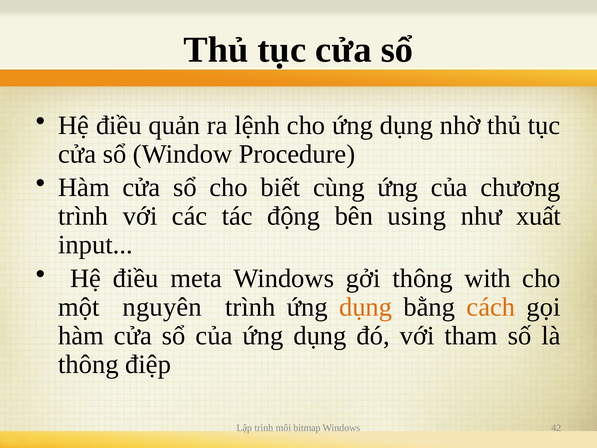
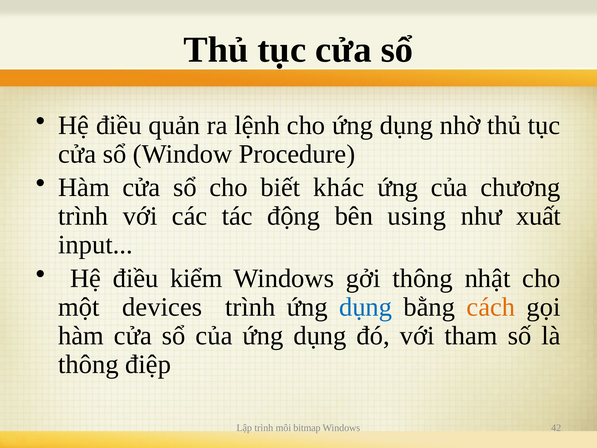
cùng: cùng -> khác (339, 187)
meta: meta -> kiểm (196, 278)
with: with -> nhật (488, 278)
nguyên: nguyên -> devices (162, 307)
dụng colour: orange -> blue (366, 307)
